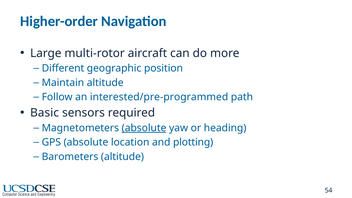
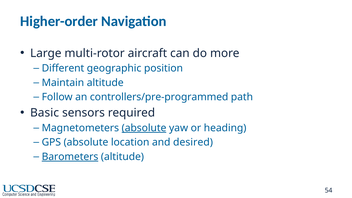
interested/pre-programmed: interested/pre-programmed -> controllers/pre-programmed (159, 97)
plotting: plotting -> desired (193, 142)
Barometers underline: none -> present (70, 157)
